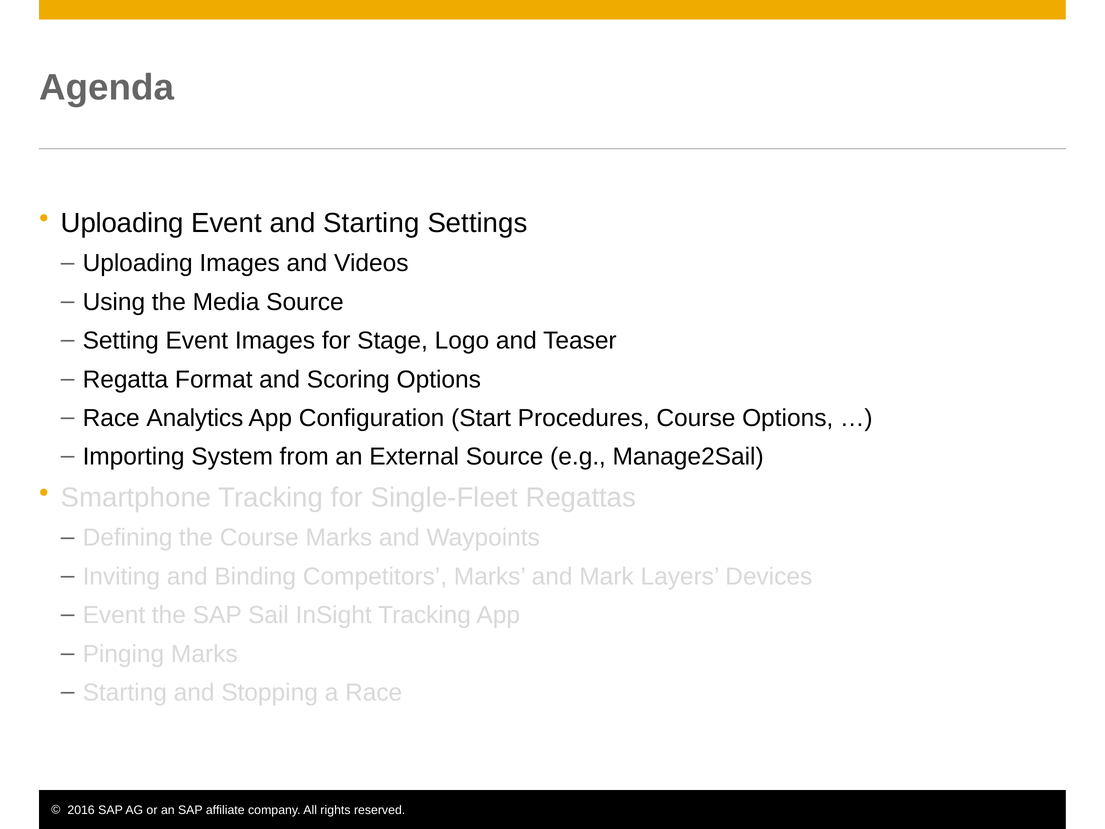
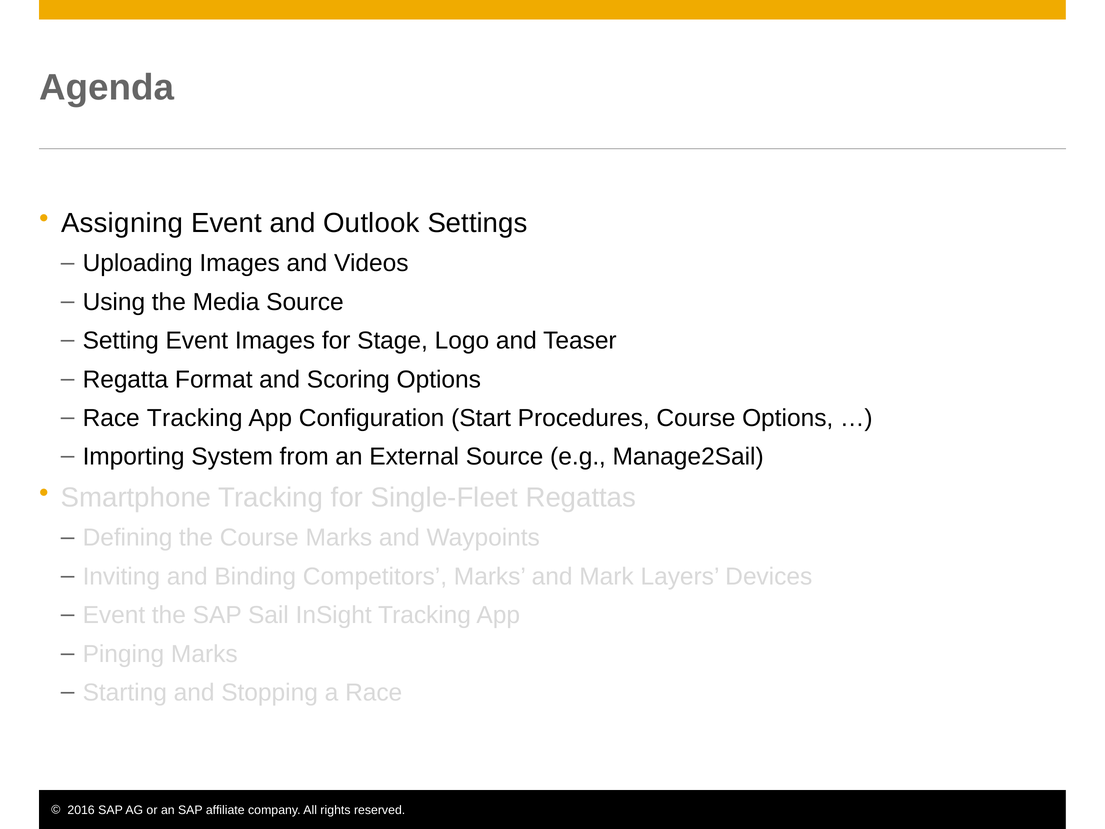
Uploading: Uploading -> Assigning (122, 223)
and Starting: Starting -> Outlook (371, 223)
Race Analytics: Analytics -> Tracking (195, 418)
